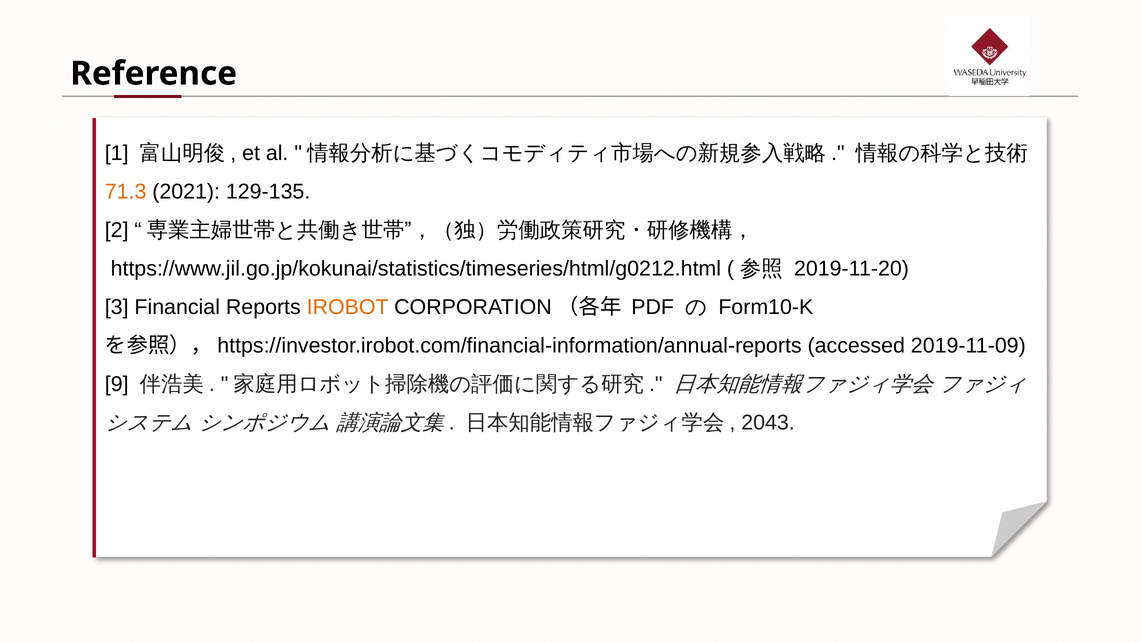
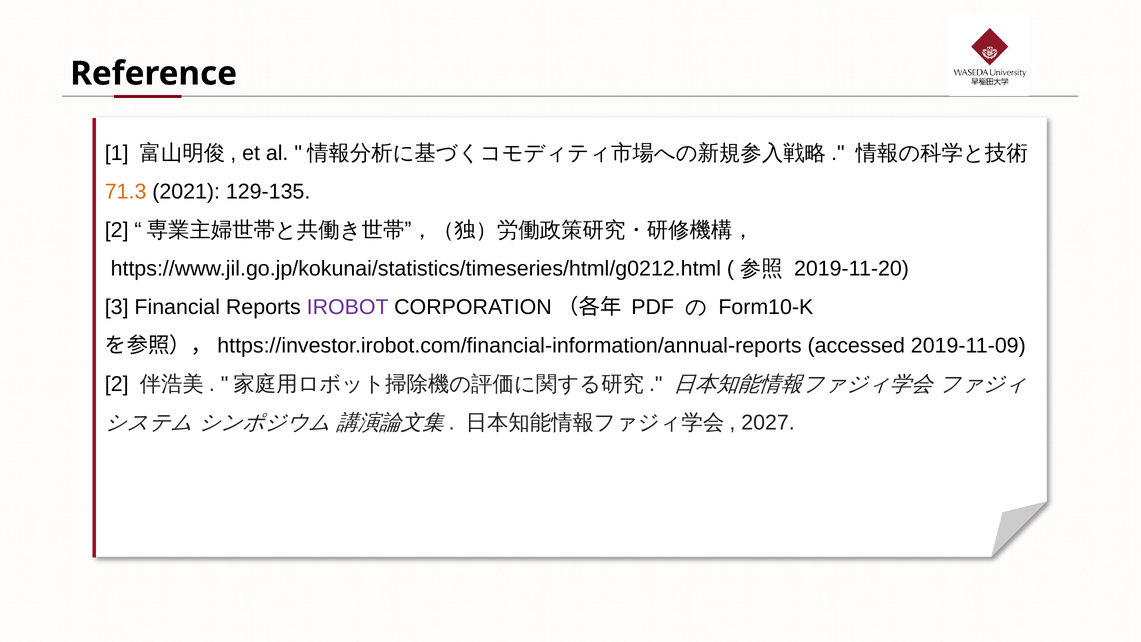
IROBOT colour: orange -> purple (348, 307)
9: 9 -> 2 (117, 384)
2043: 2043 -> 2027 (768, 423)
